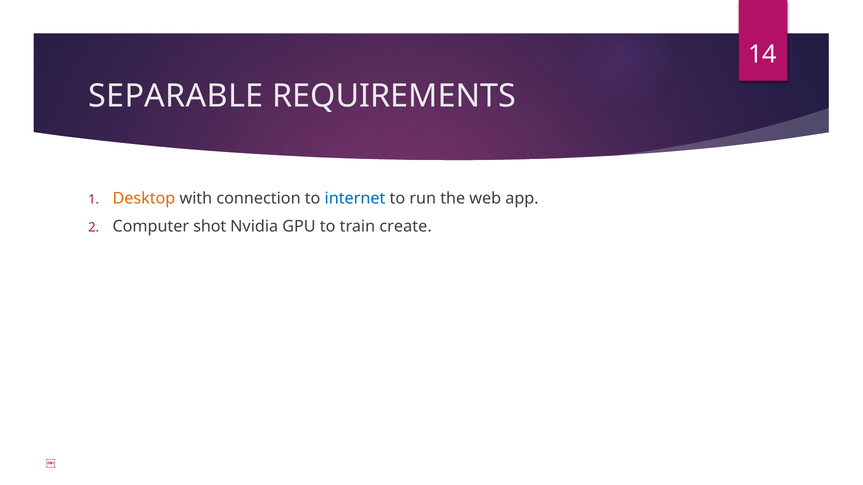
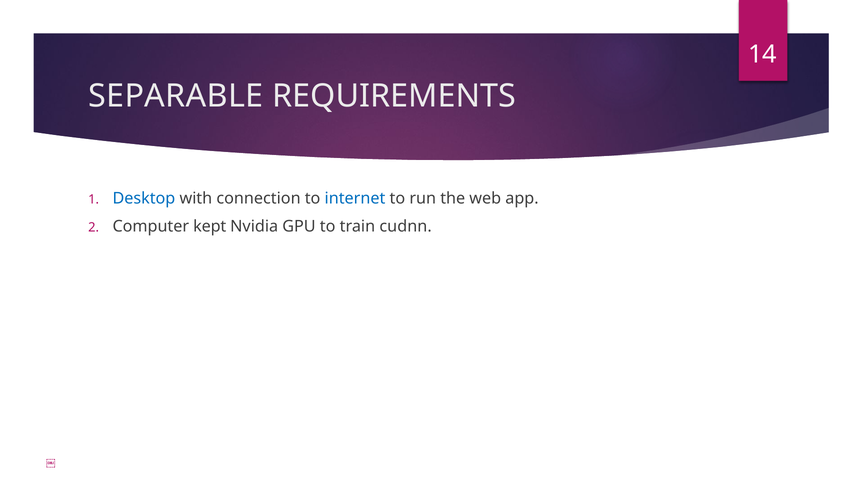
Desktop colour: orange -> blue (144, 198)
shot: shot -> kept (210, 227)
create: create -> cudnn (406, 227)
